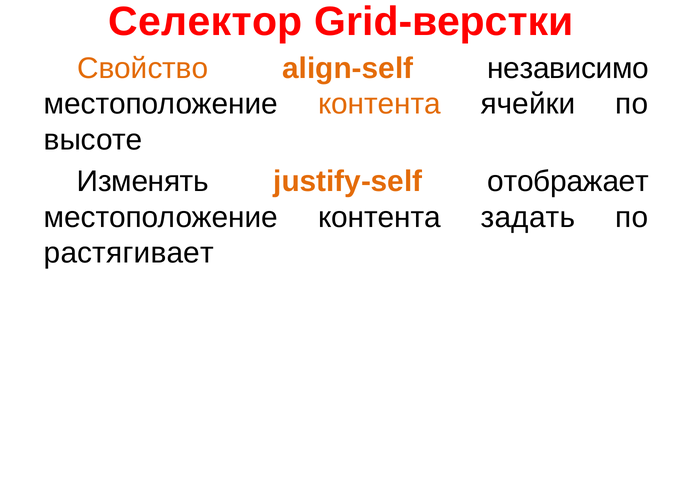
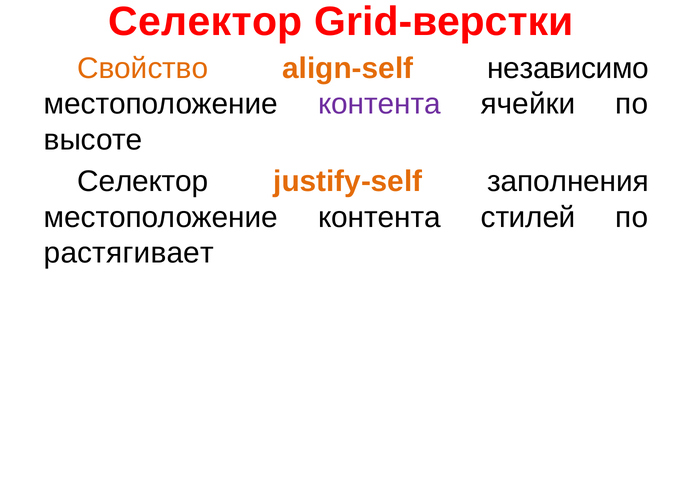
контента colour: orange -> purple (379, 104)
Изменять: Изменять -> Селектор (143, 182)
отображает: отображает -> заполнения (568, 182)
задать: задать -> стилей (528, 217)
